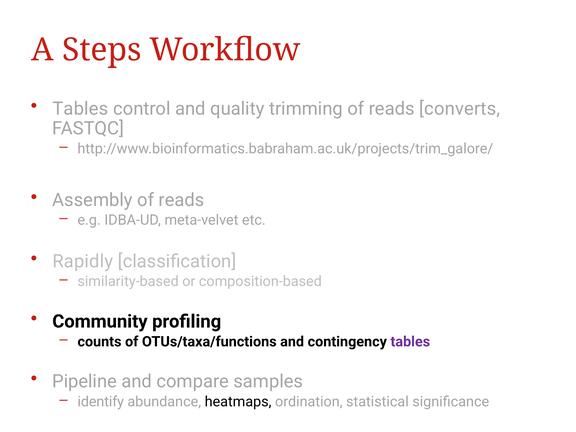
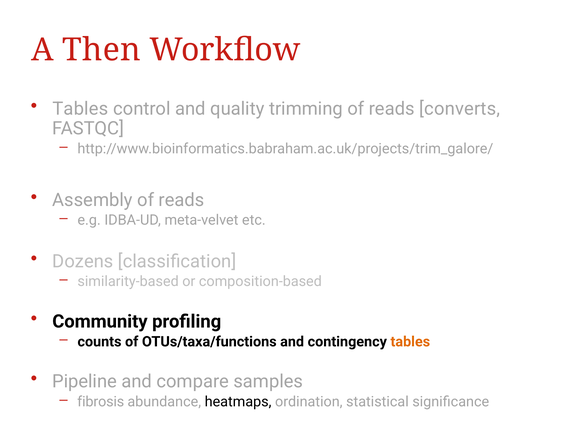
Steps: Steps -> Then (102, 50)
Rapidly: Rapidly -> Dozens (83, 261)
tables colour: purple -> orange (410, 342)
identify: identify -> fibrosis (101, 402)
